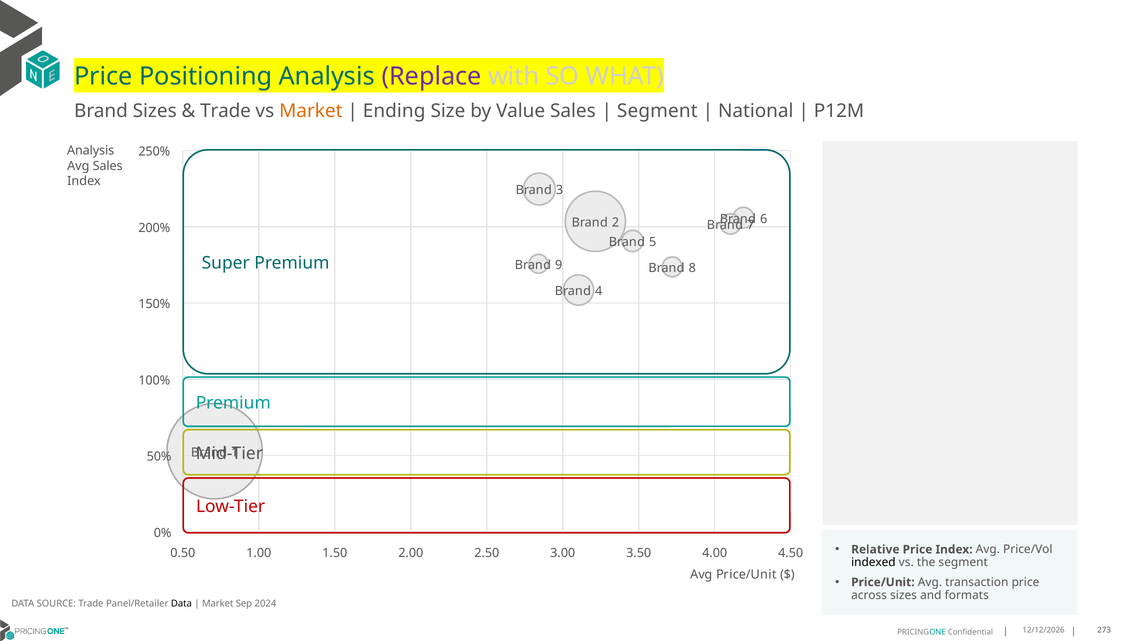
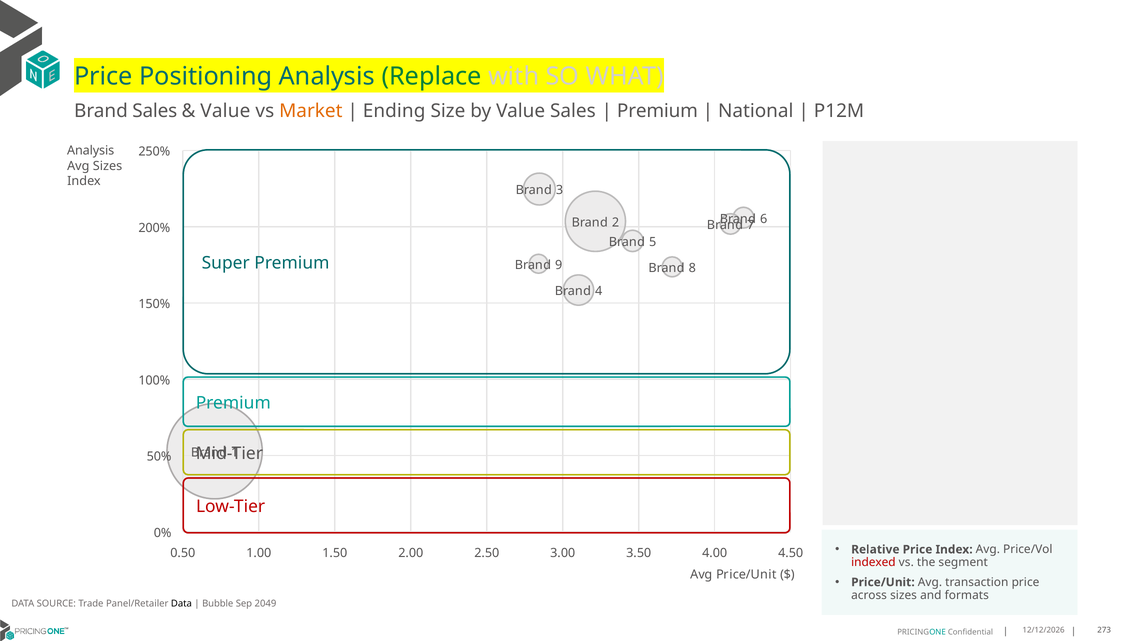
Replace colour: purple -> green (432, 77)
Brand Sizes: Sizes -> Sales (155, 111)
Trade: Trade -> Value (225, 111)
Segment: Segment -> Premium (657, 111)
Avg Sales: Sales -> Sizes (108, 166)
indexed colour: black -> red (873, 562)
Market: Market -> Bubble (218, 603)
2024: 2024 -> 2049 (265, 603)
